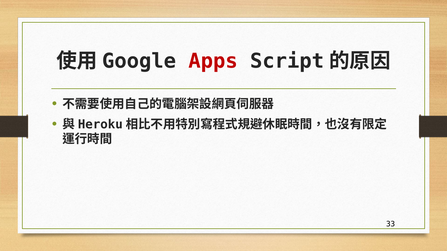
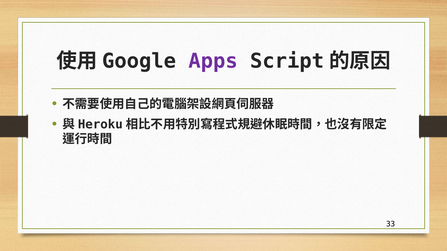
Apps colour: red -> purple (213, 61)
